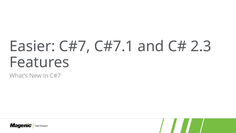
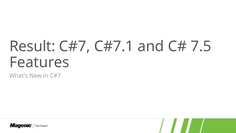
Easier: Easier -> Result (32, 46)
2.3: 2.3 -> 7.5 (201, 46)
